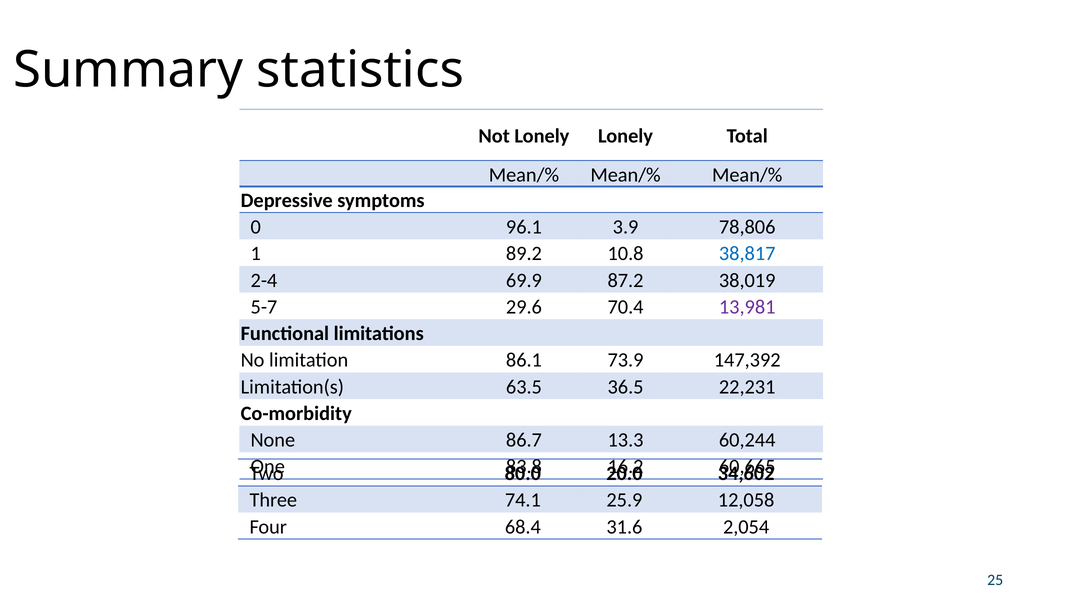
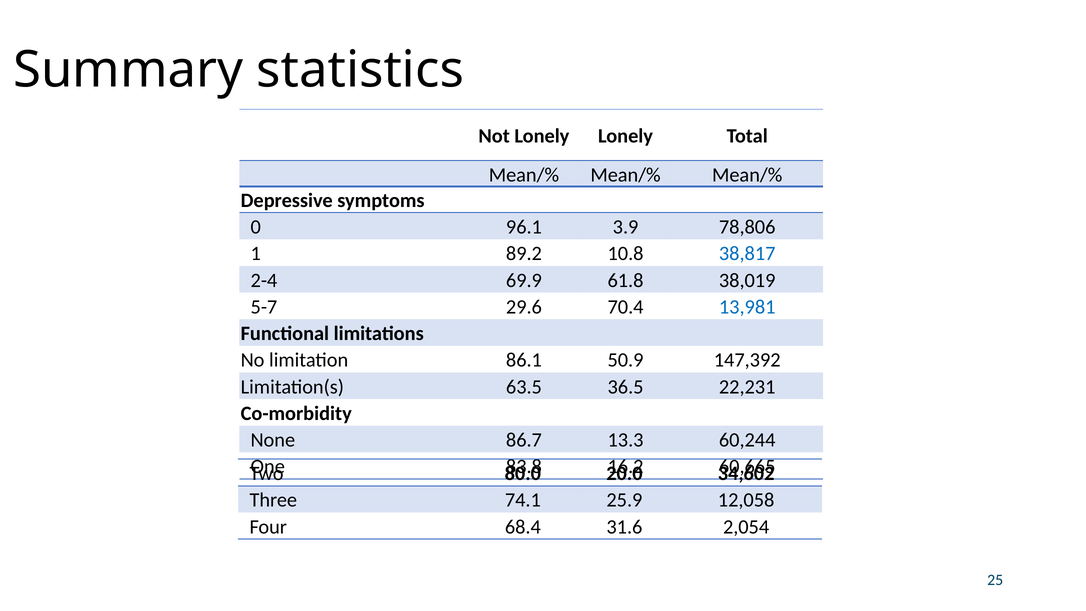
87.2: 87.2 -> 61.8 (626, 280)
13,981 colour: purple -> blue (747, 307)
73.9: 73.9 -> 50.9 (626, 360)
